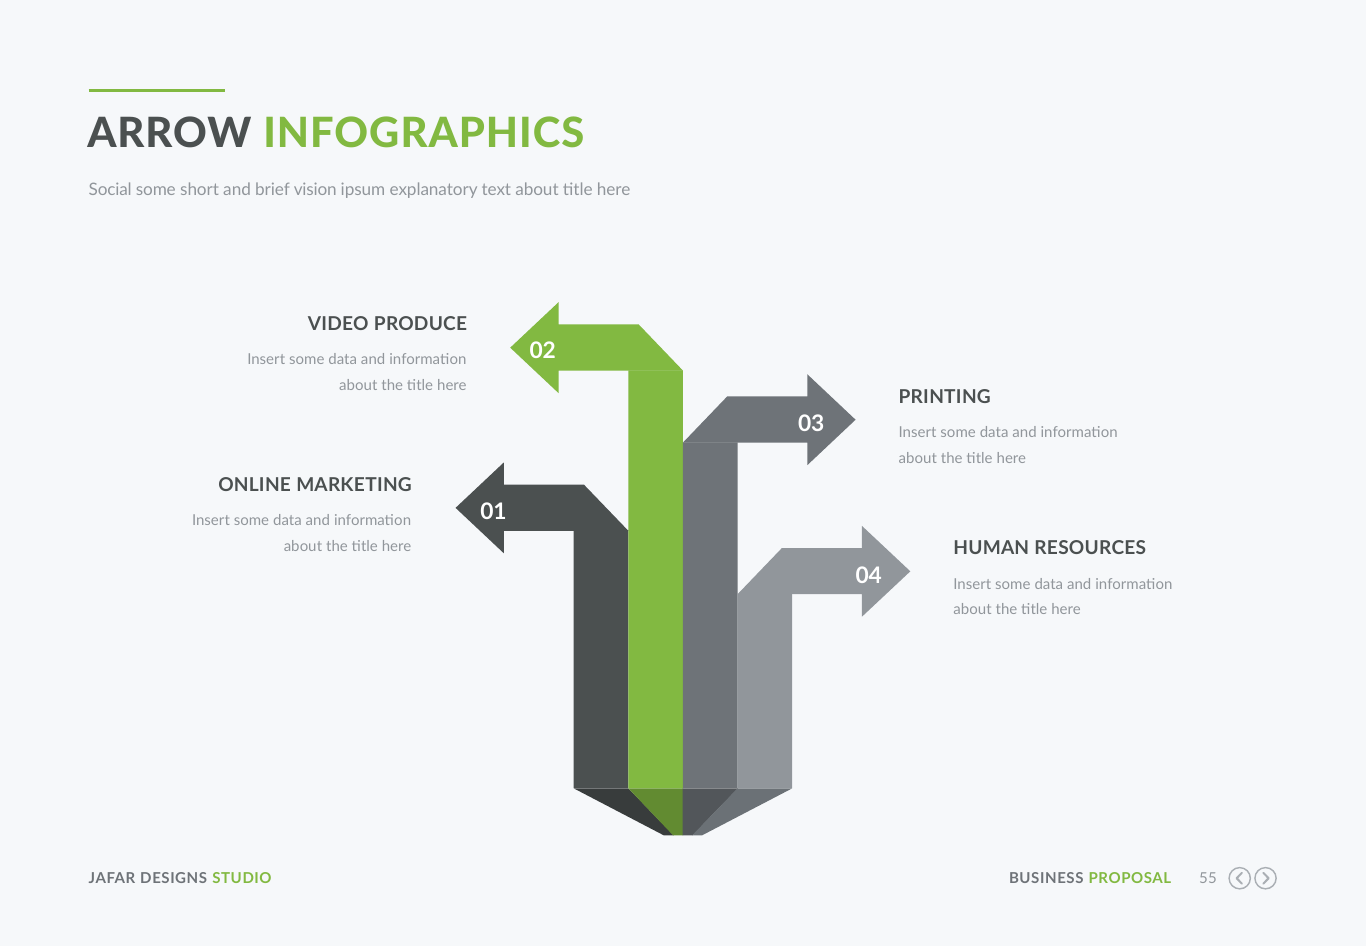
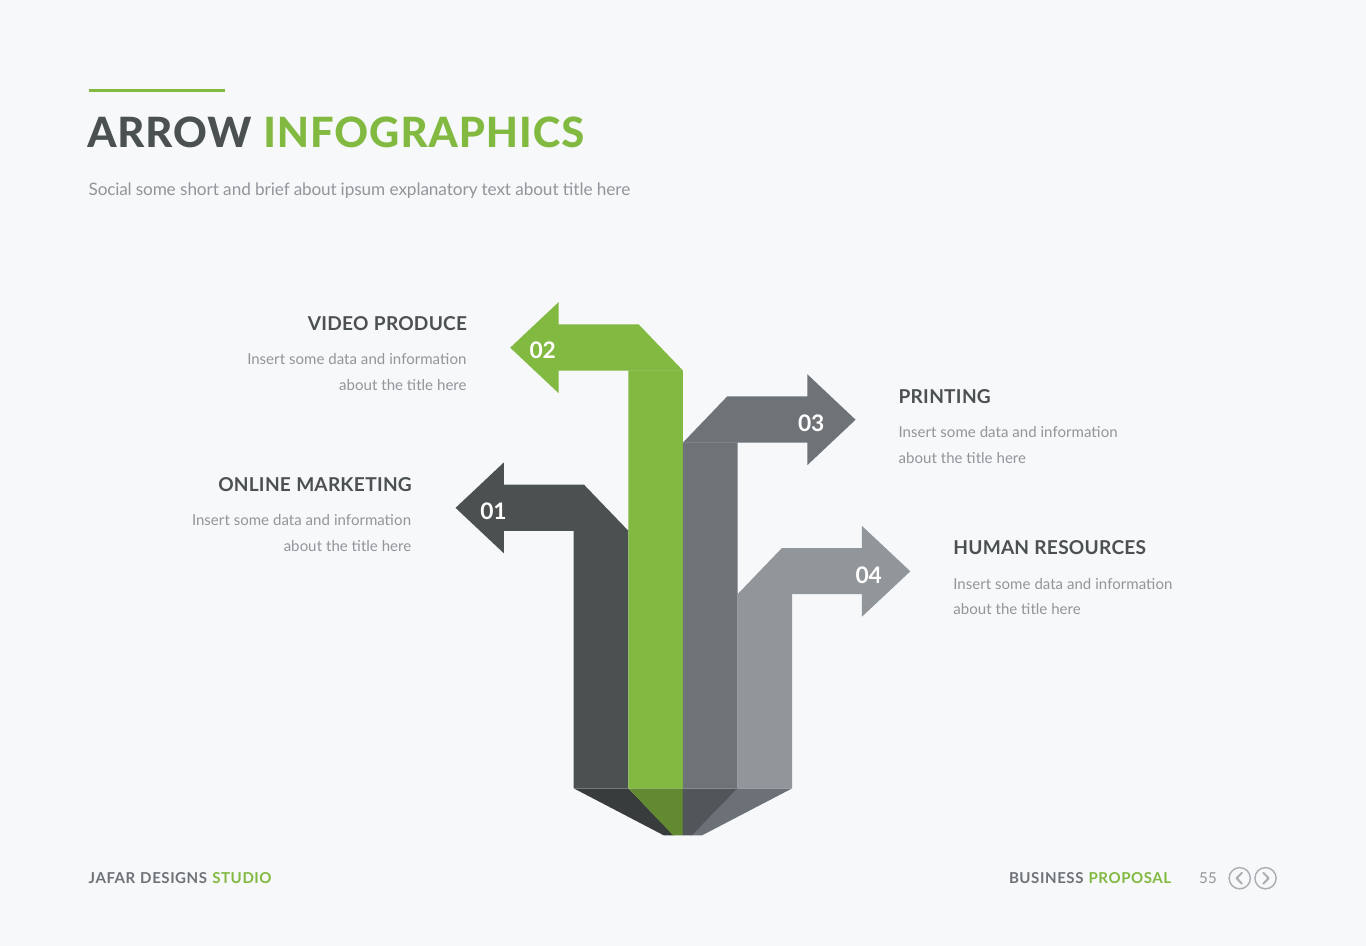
brief vision: vision -> about (315, 190)
